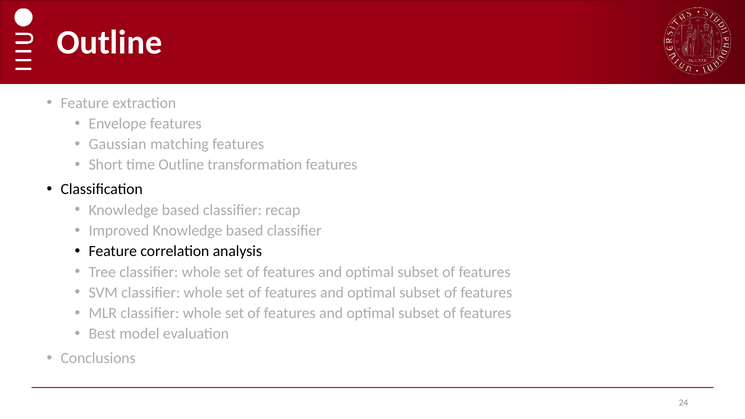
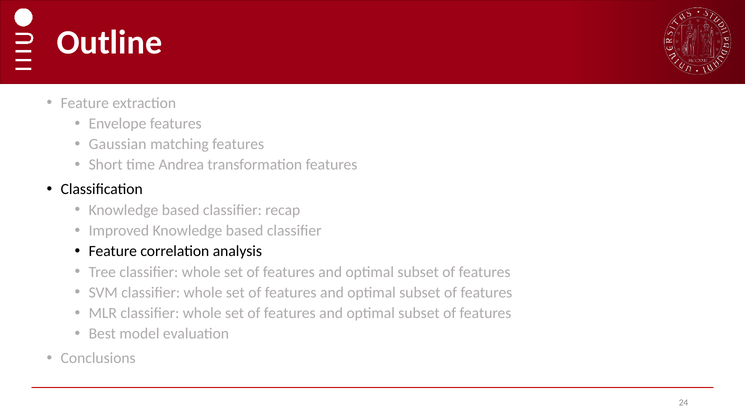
time Outline: Outline -> Andrea (181, 165)
